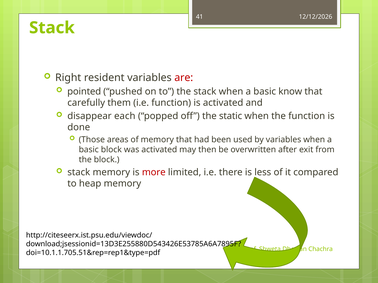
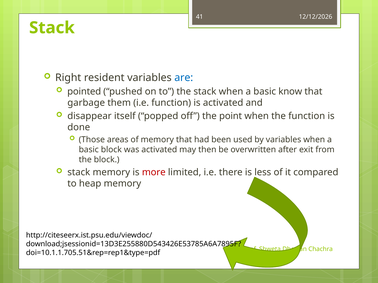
are colour: red -> blue (184, 78)
carefully: carefully -> garbage (86, 103)
each: each -> itself (125, 116)
static: static -> point (231, 116)
